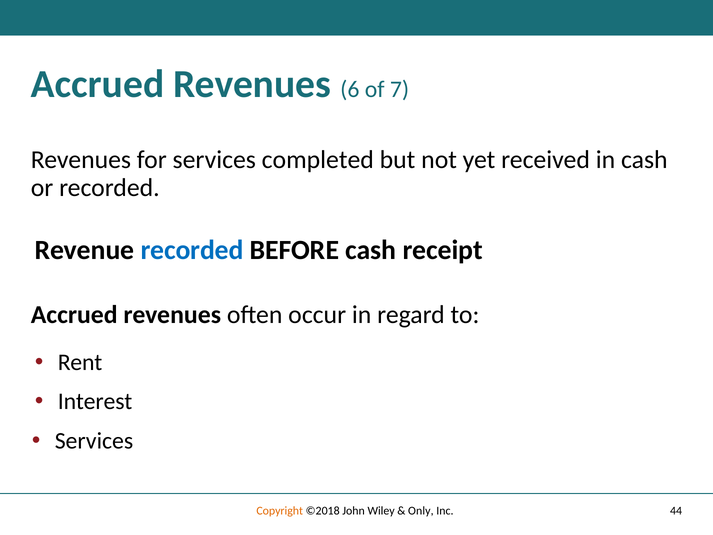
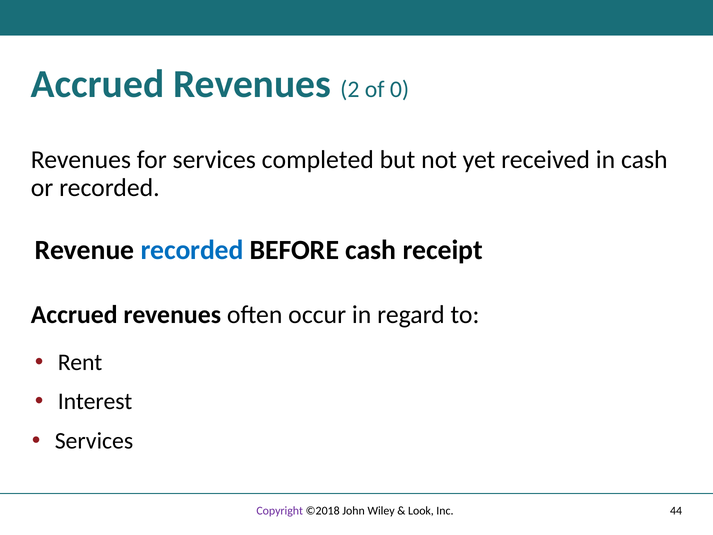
6: 6 -> 2 (350, 89)
7: 7 -> 0 (400, 89)
Copyright colour: orange -> purple (280, 511)
Only: Only -> Look (421, 511)
